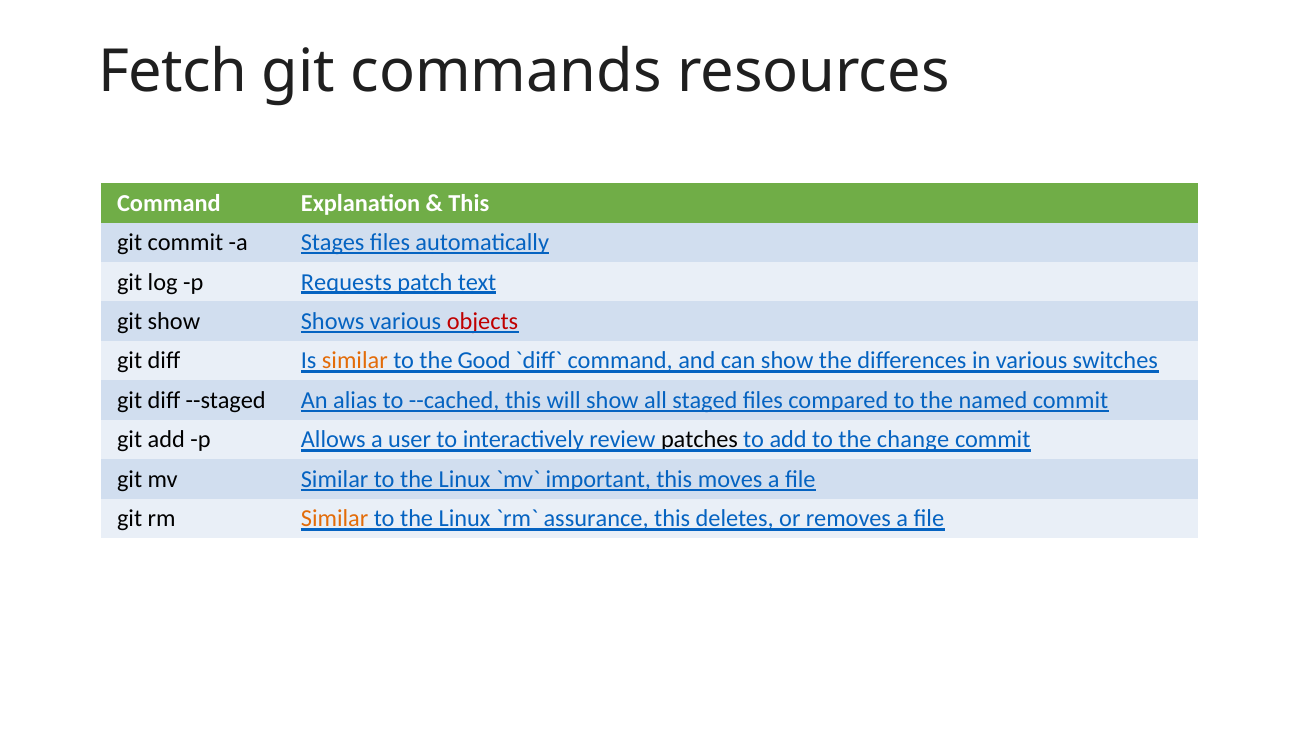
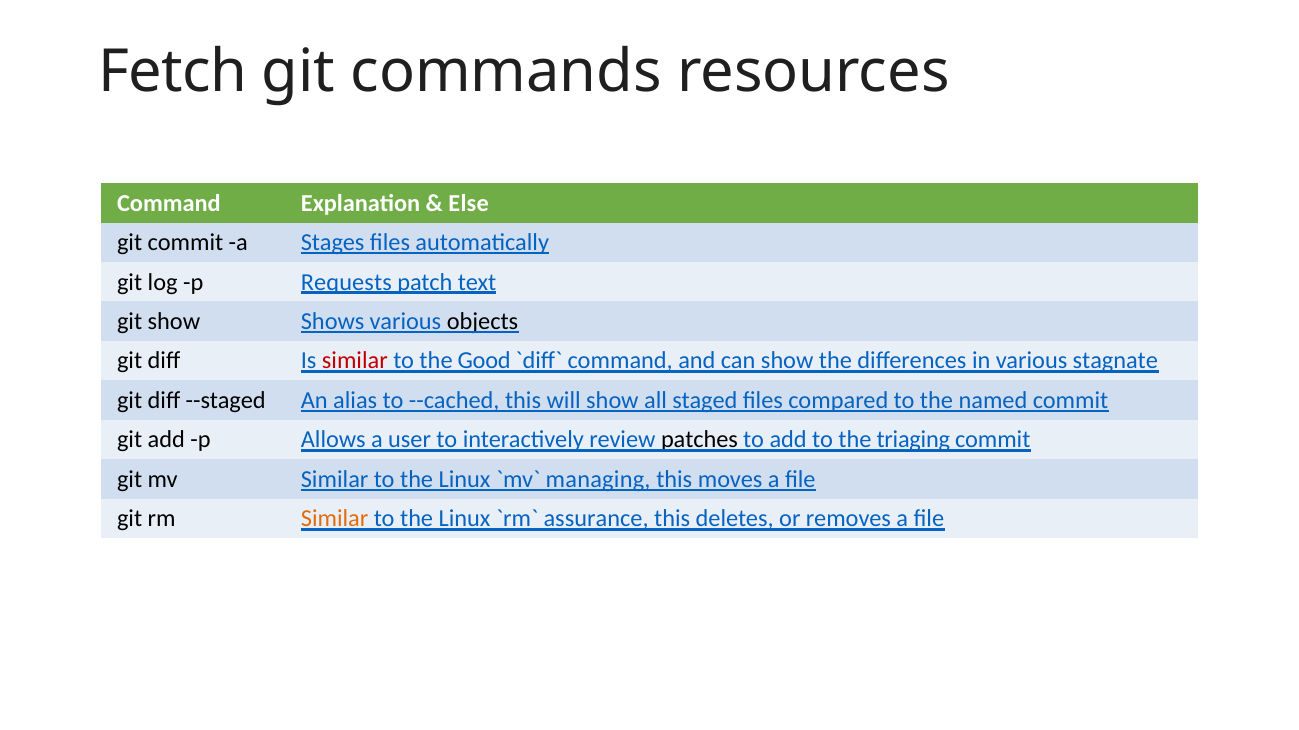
This: This -> Else (469, 203)
objects colour: red -> black (483, 322)
similar colour: orange -> red (355, 361)
switches: switches -> stagnate (1115, 361)
change: change -> triaging (913, 440)
important: important -> managing (598, 480)
